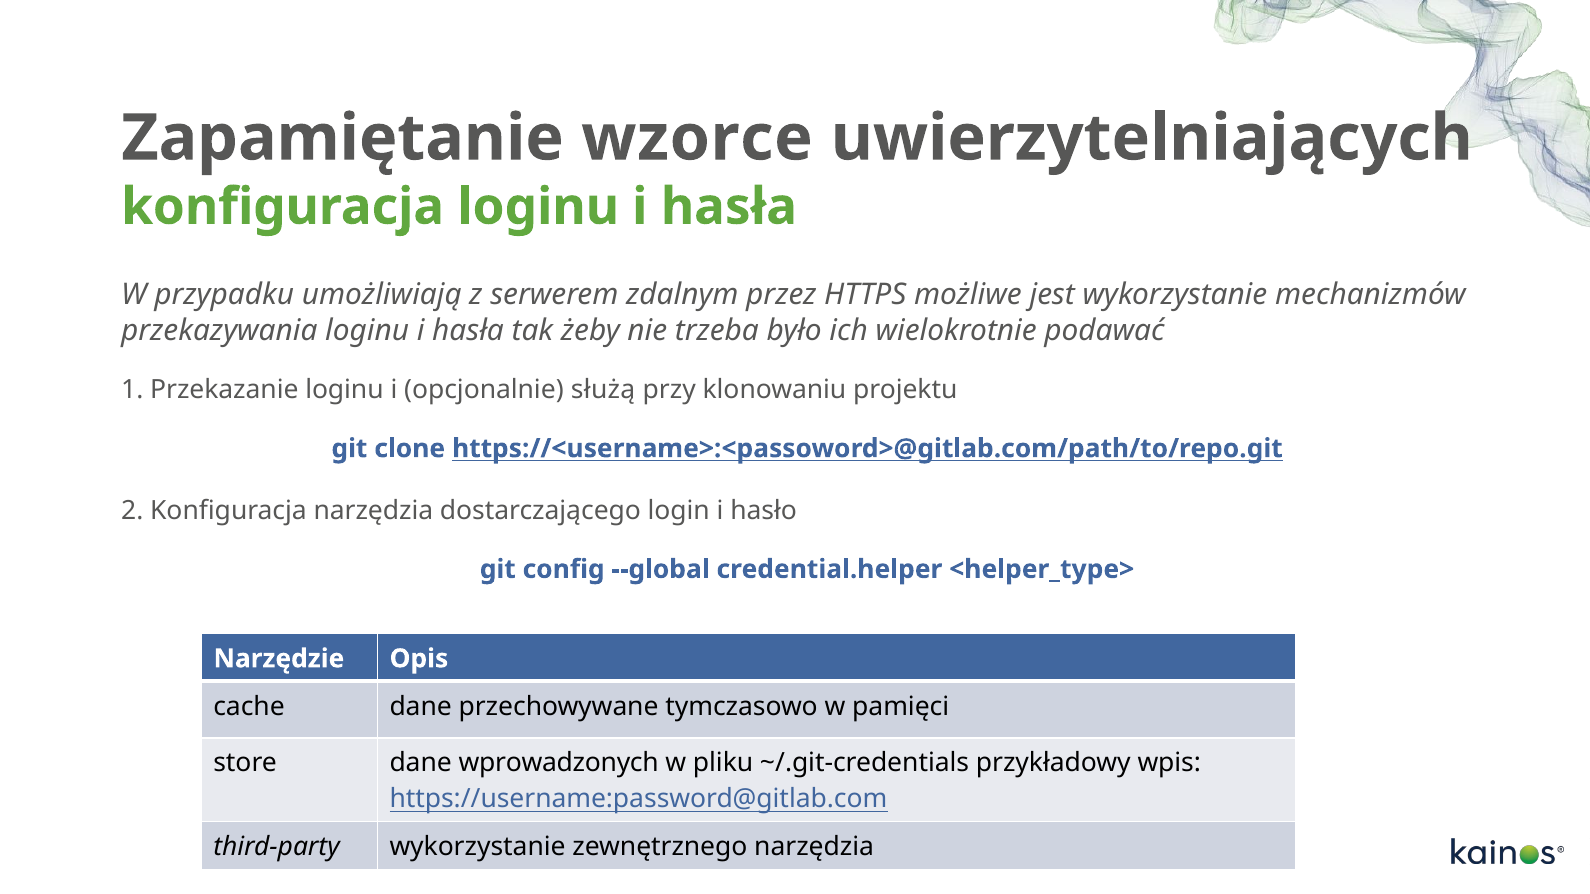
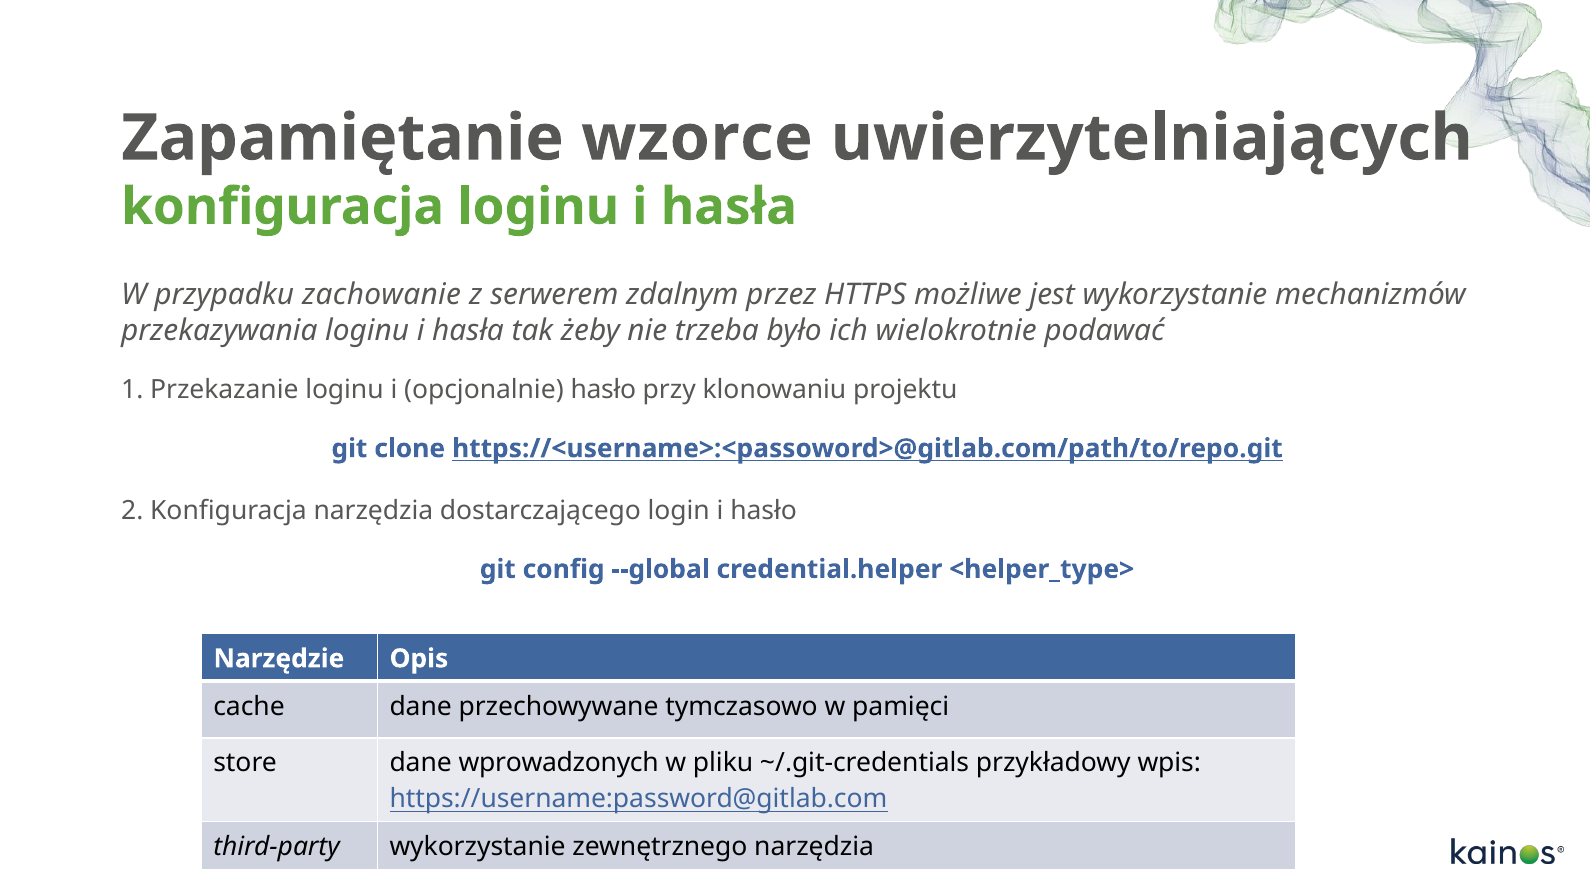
umożliwiają: umożliwiają -> zachowanie (382, 295)
opcjonalnie służą: służą -> hasło (603, 390)
